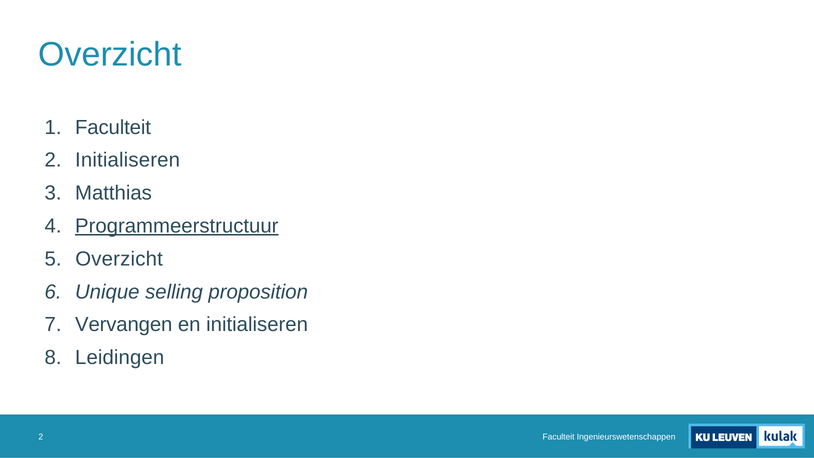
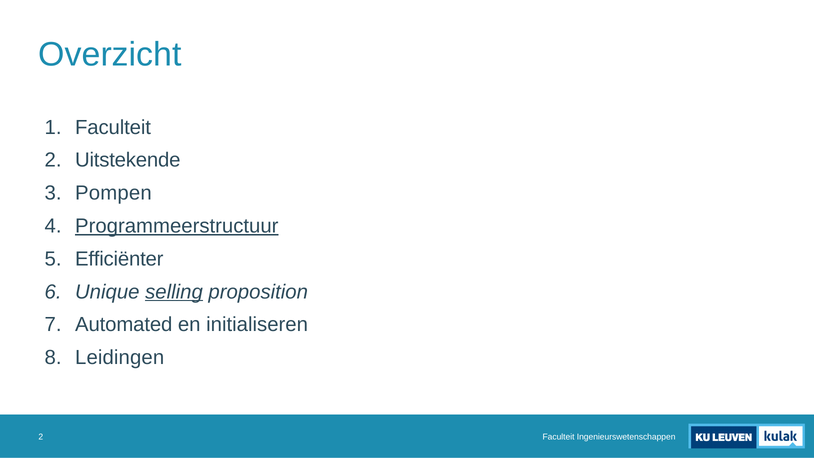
2 Initialiseren: Initialiseren -> Uitstekende (128, 160)
Matthias: Matthias -> Pompen (113, 193)
Overzicht: Overzicht -> Efficiënter (119, 259)
selling underline: none -> present (174, 292)
Vervangen: Vervangen -> Automated (124, 325)
